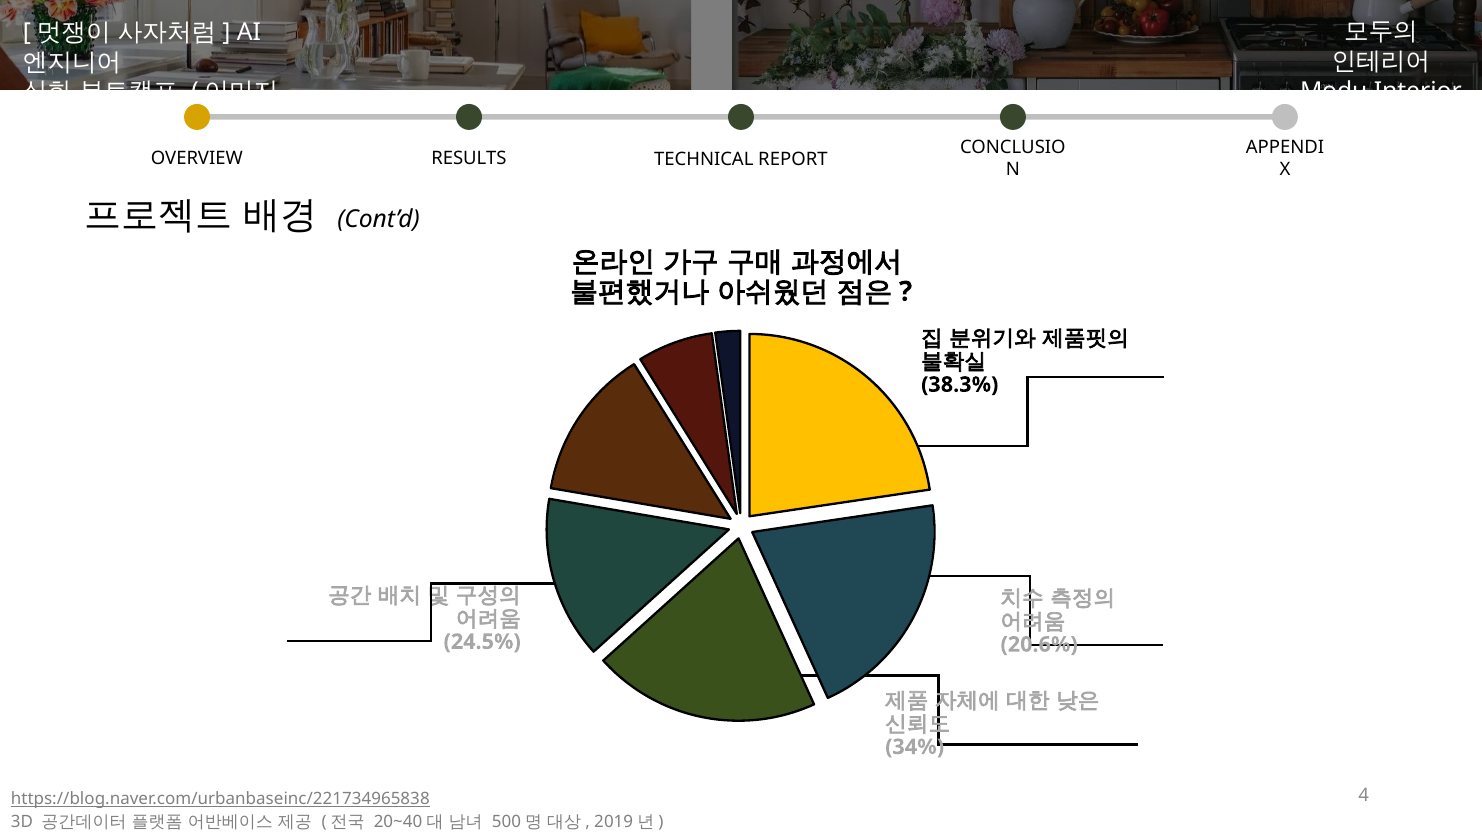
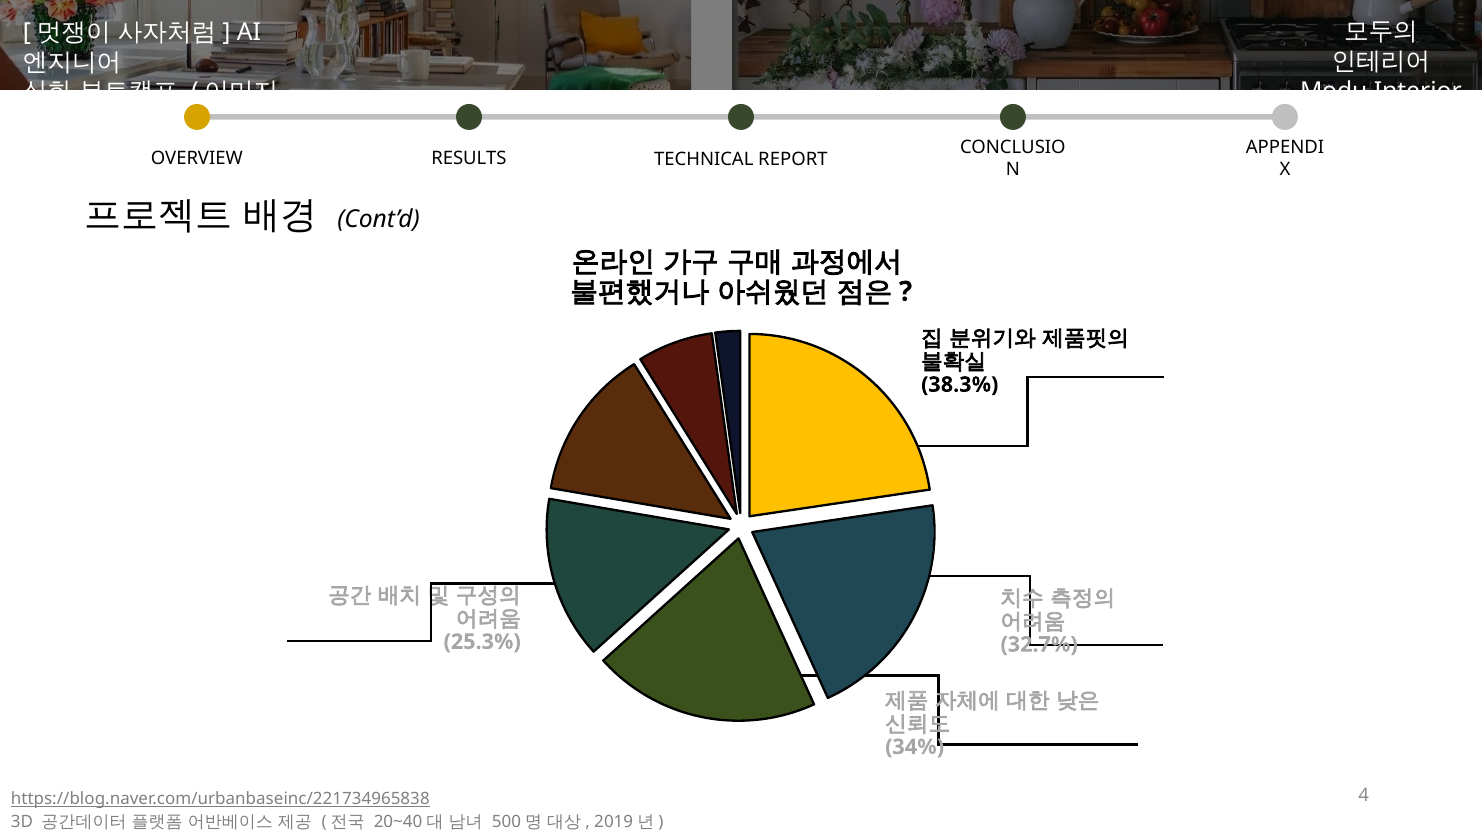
24.5%: 24.5% -> 25.3% (482, 641)
20.6%: 20.6% -> 32.7% (1039, 644)
